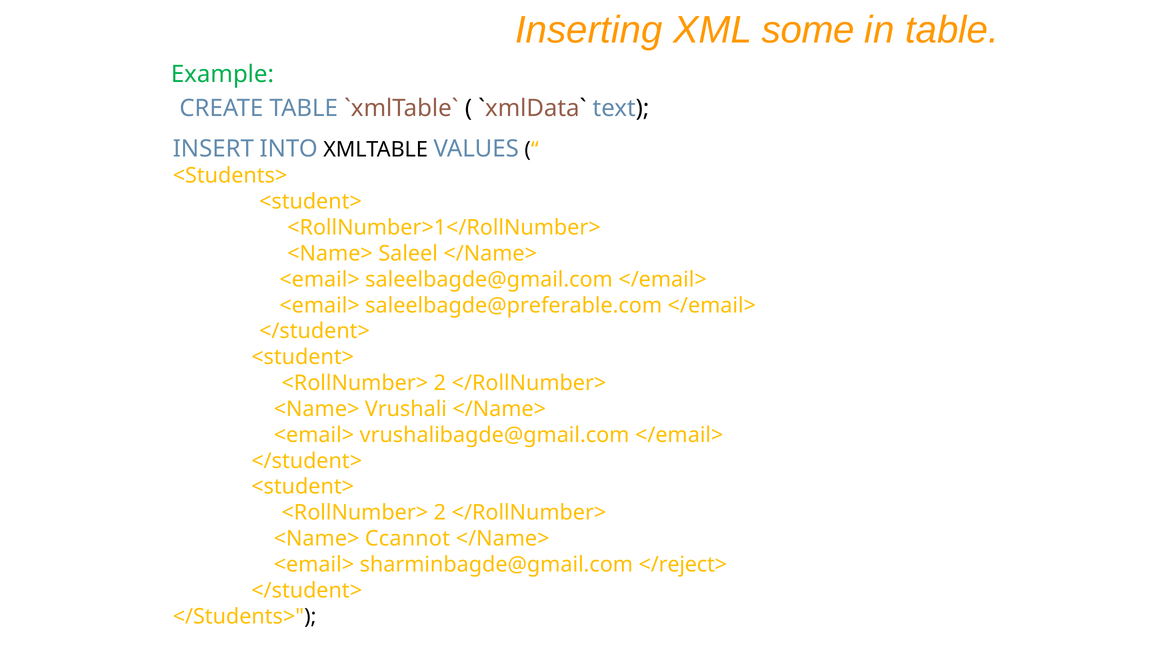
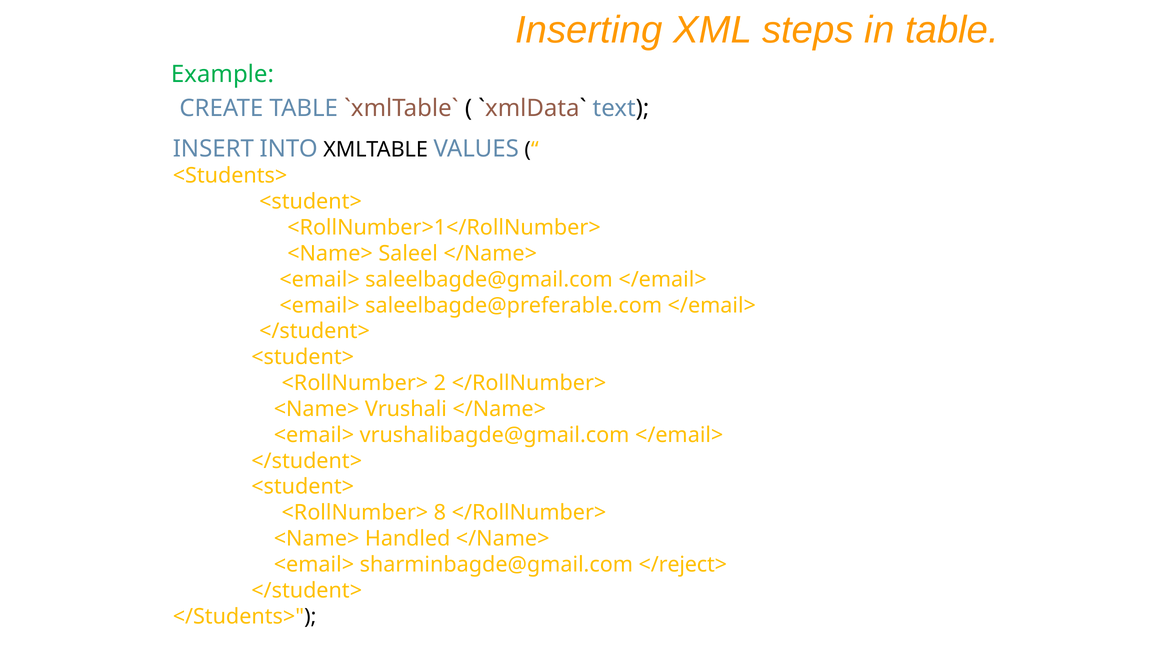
some: some -> steps (808, 30)
2: 2 -> 8 (440, 513)
Ccannot: Ccannot -> Handled (408, 539)
